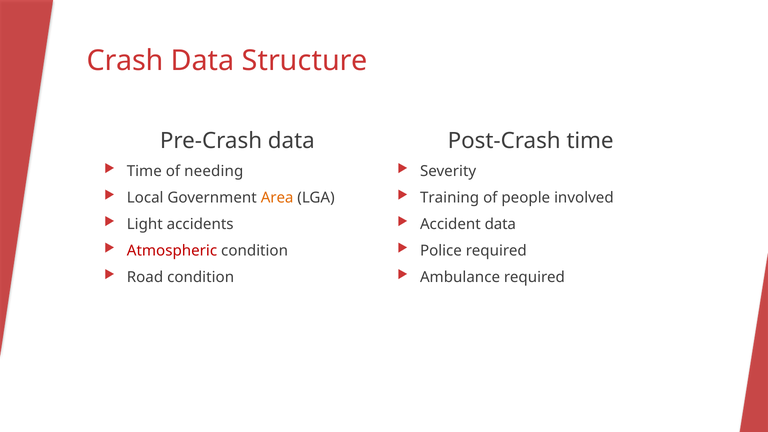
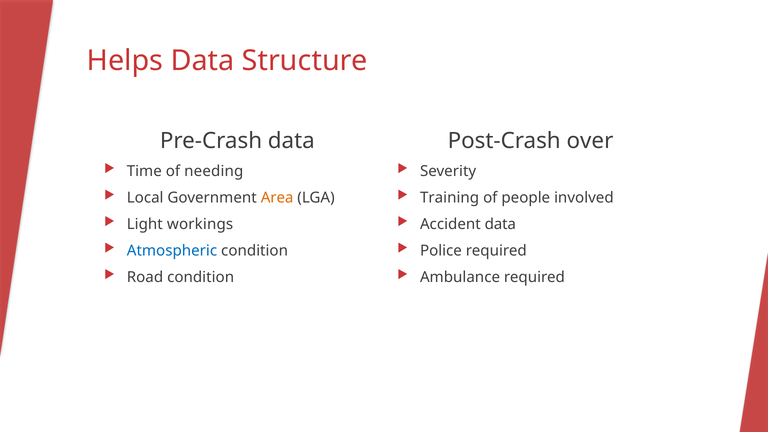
Crash: Crash -> Helps (125, 61)
Post-Crash time: time -> over (590, 141)
accidents: accidents -> workings (200, 224)
Atmospheric colour: red -> blue (172, 251)
